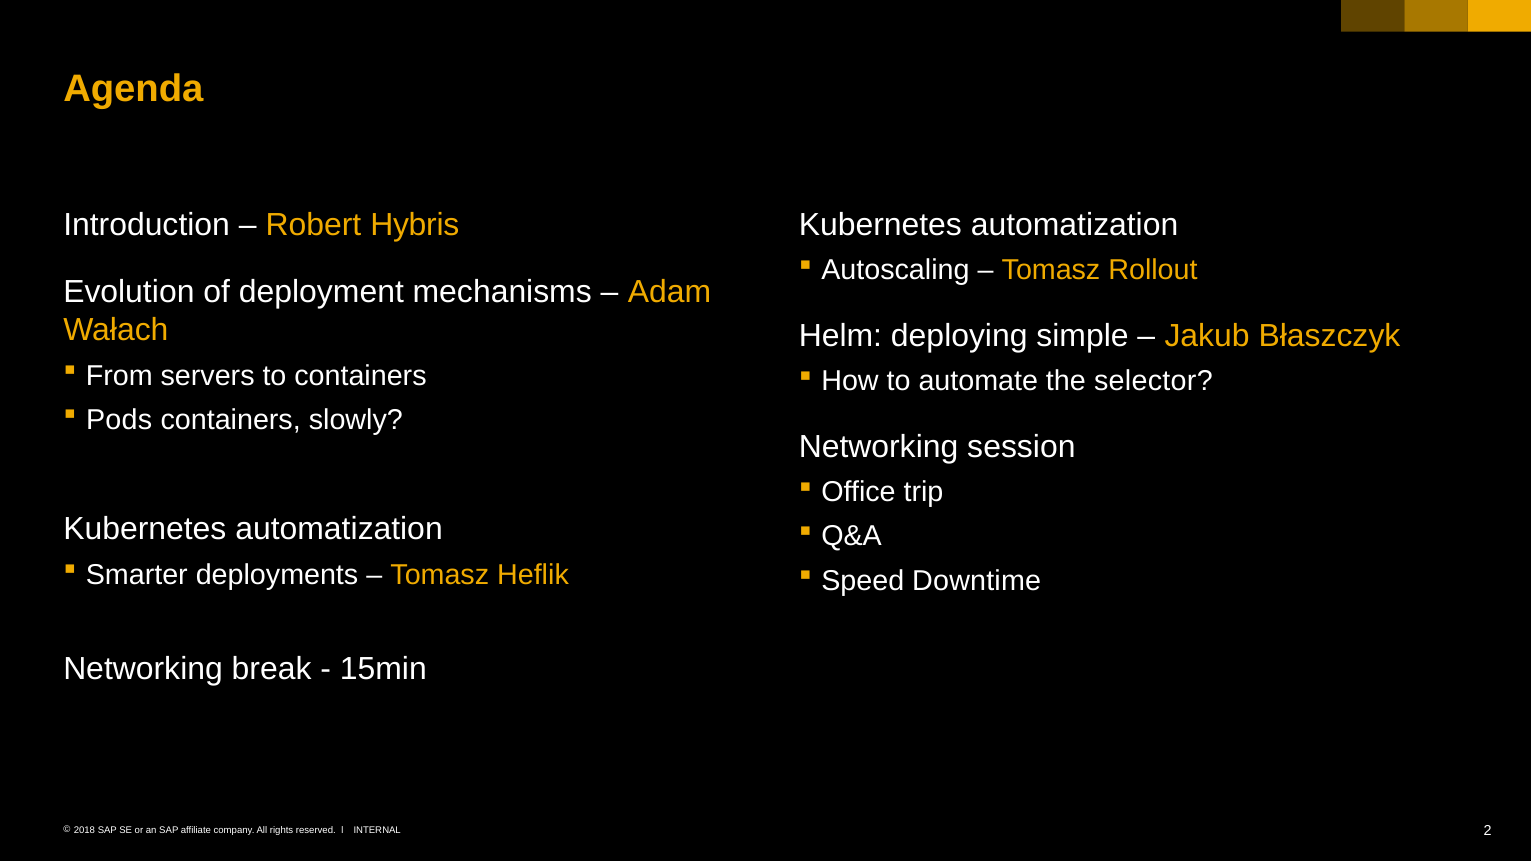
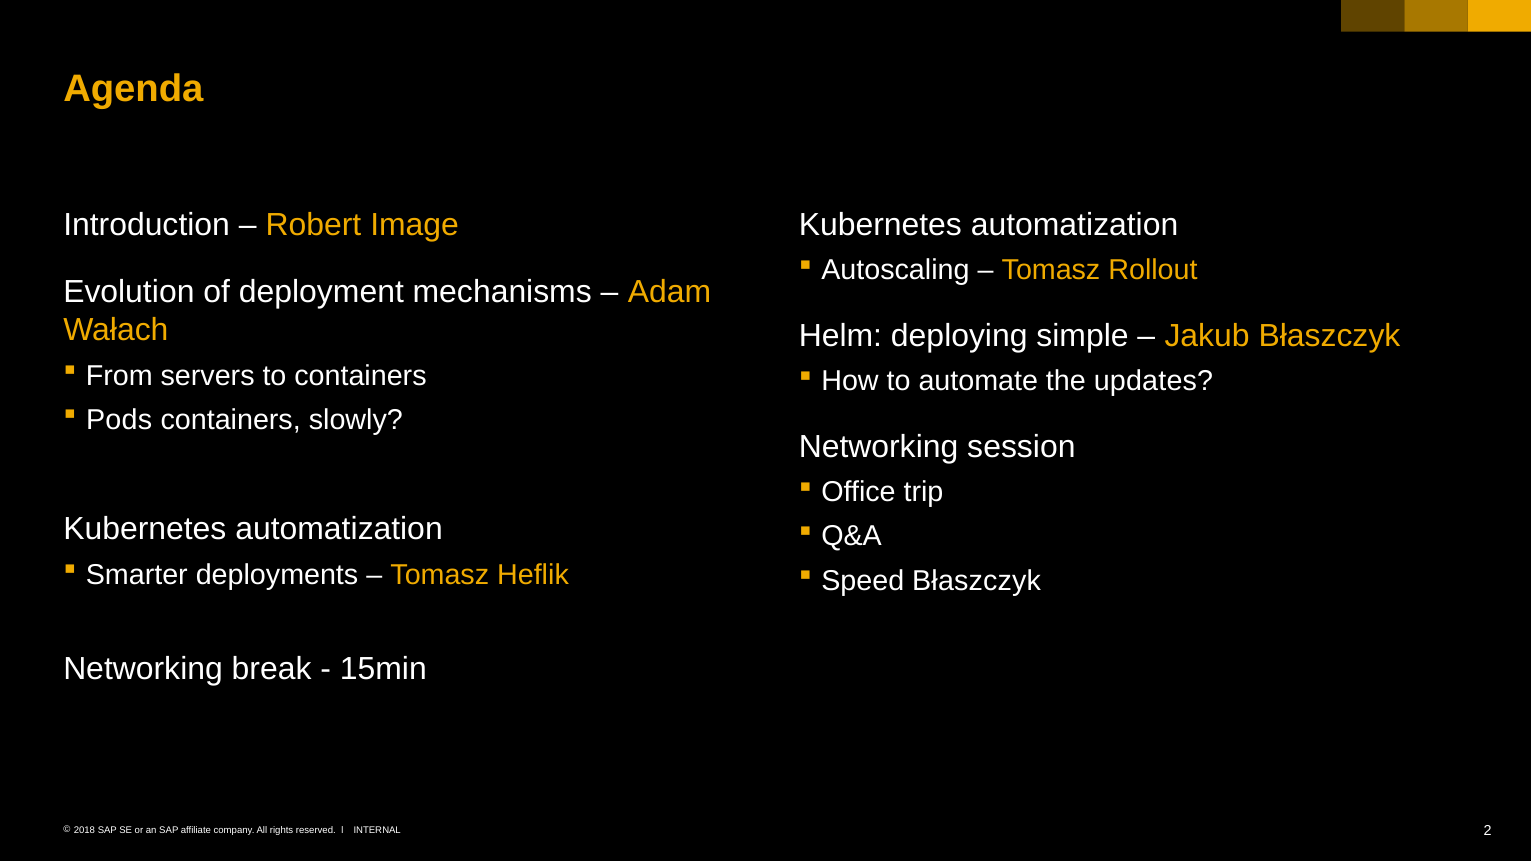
Hybris: Hybris -> Image (415, 225)
selector: selector -> updates (1153, 381)
Speed Downtime: Downtime -> Błaszczyk (977, 581)
